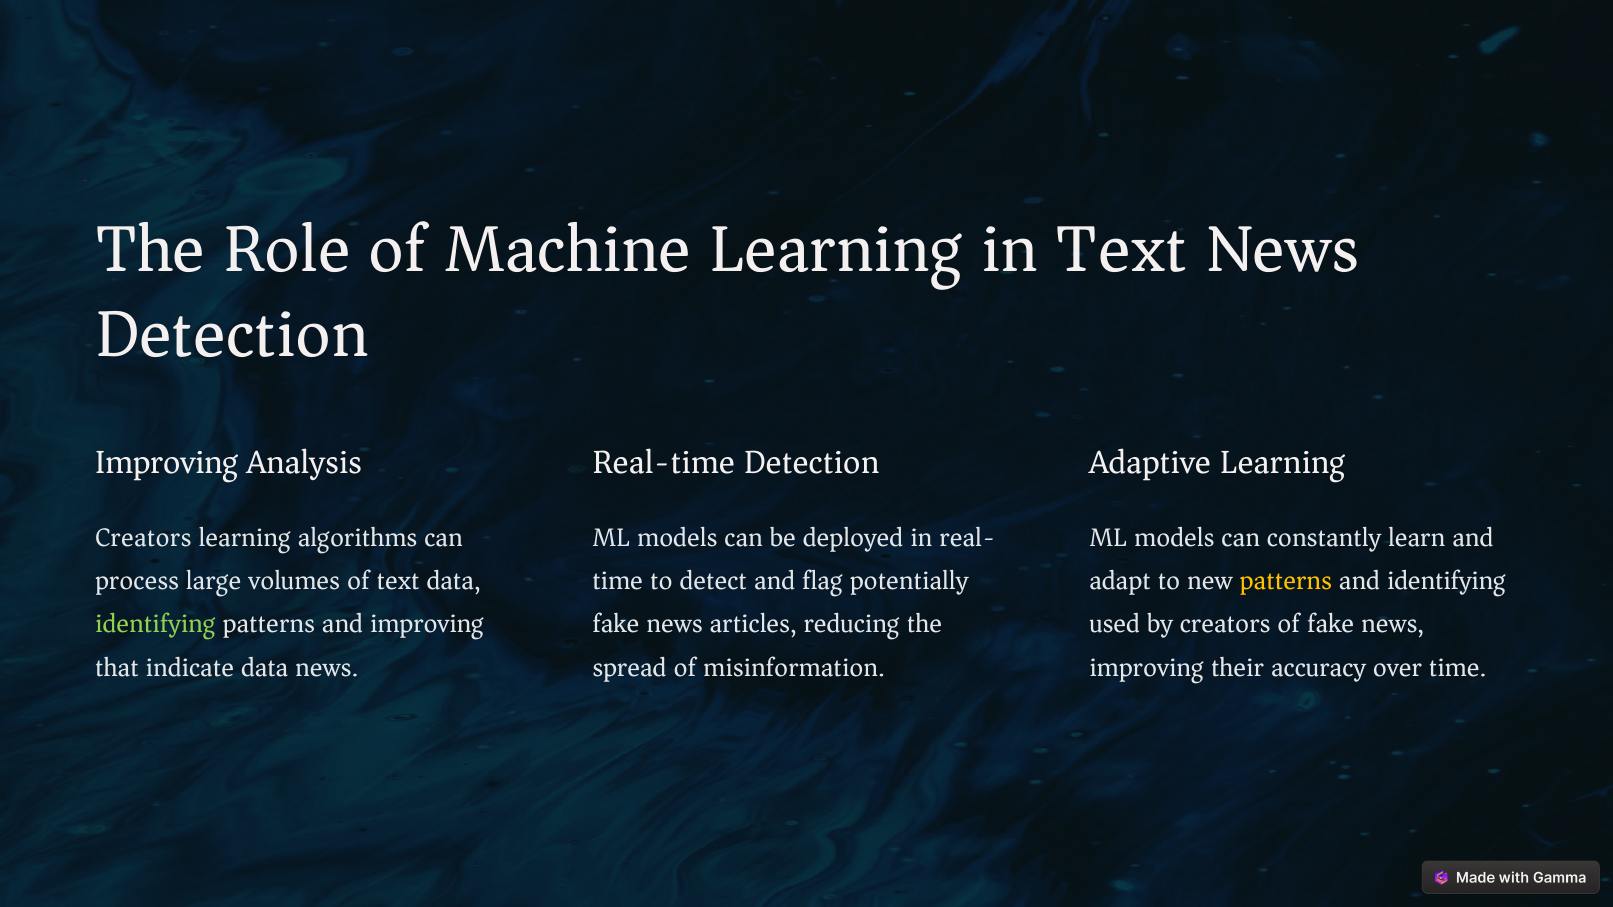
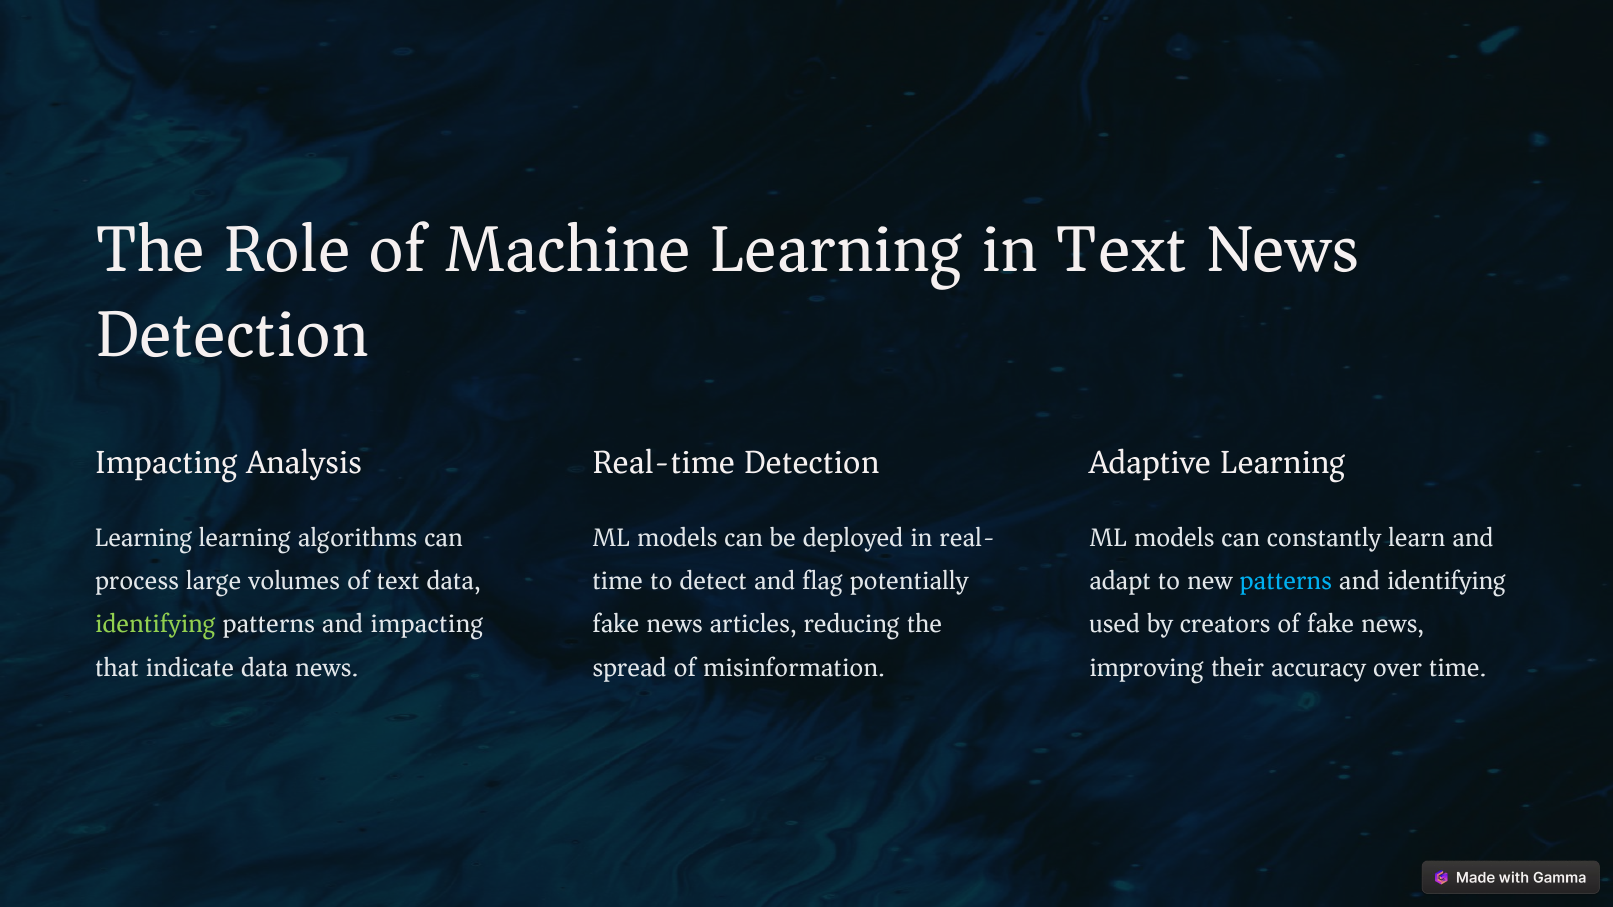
Improving: Improving -> Impacting (167, 463)
Creators: Creators -> Learning (144, 538)
patterns colour: yellow -> light blue (1286, 581)
and improving: improving -> impacting (427, 624)
